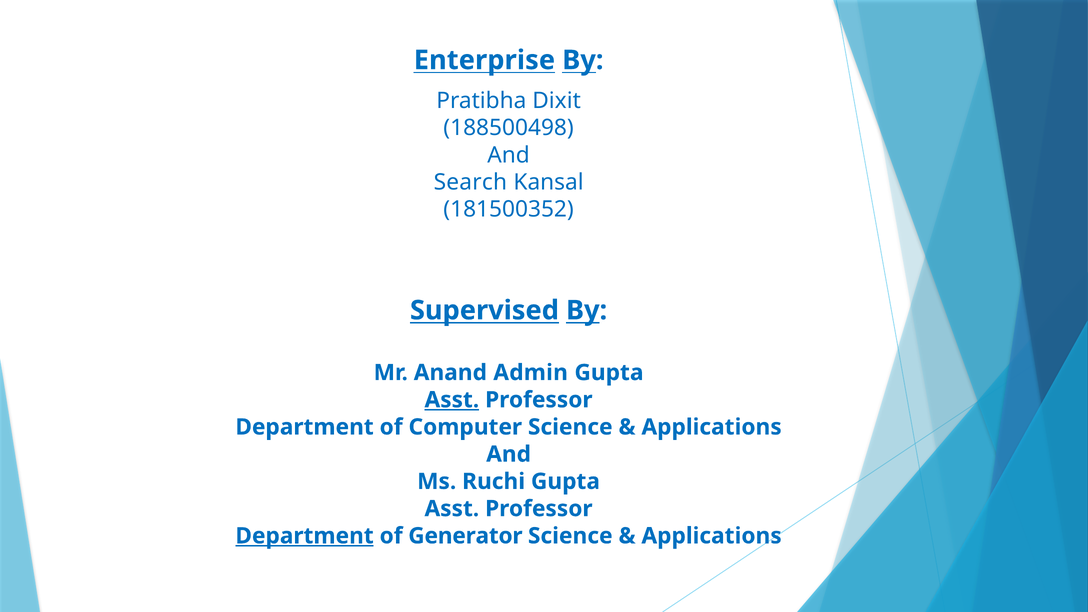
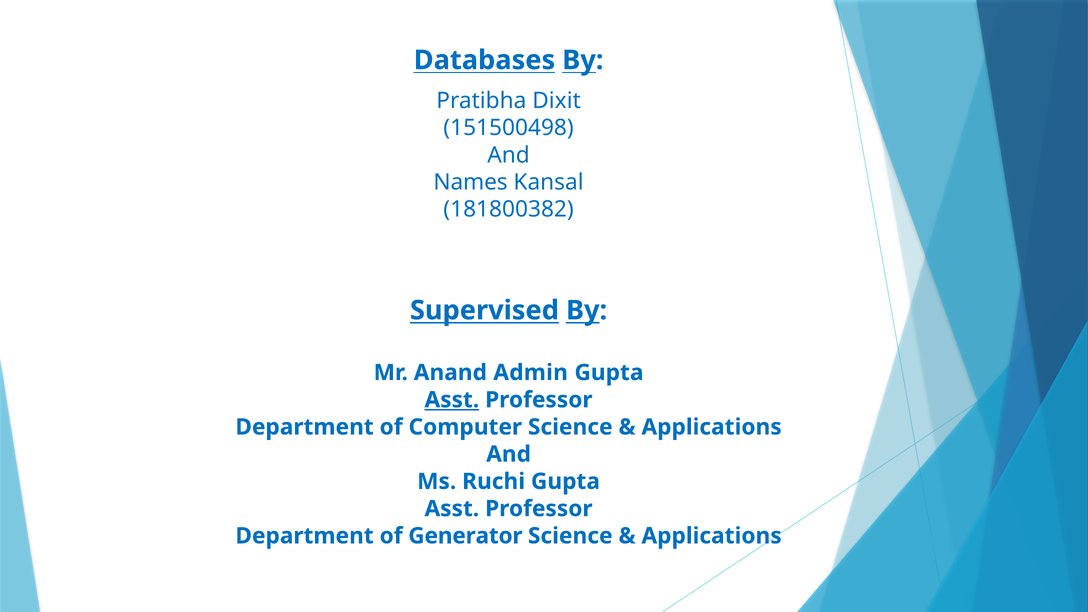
Enterprise: Enterprise -> Databases (484, 60)
188500498: 188500498 -> 151500498 (509, 128)
Search: Search -> Names (471, 182)
181500352: 181500352 -> 181800382 (509, 209)
Department underline: present -> none (305, 536)
